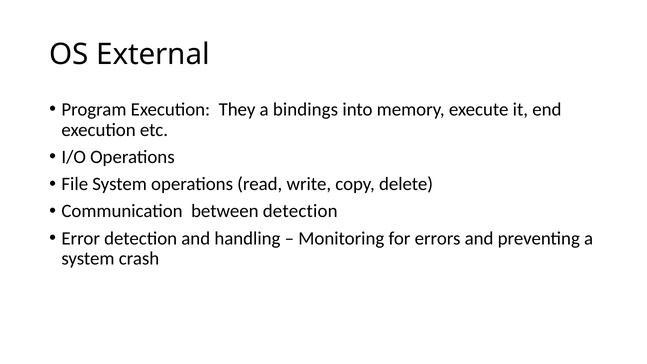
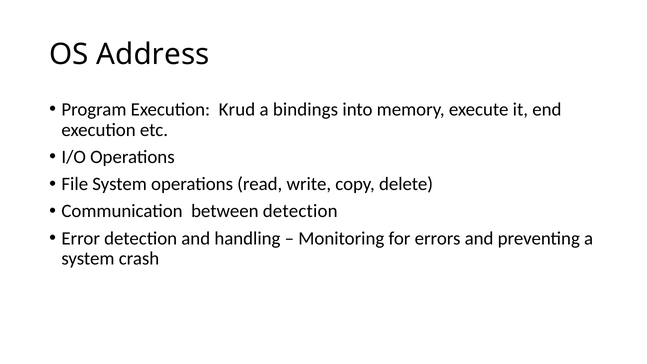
External: External -> Address (153, 54)
They: They -> Krud (237, 109)
